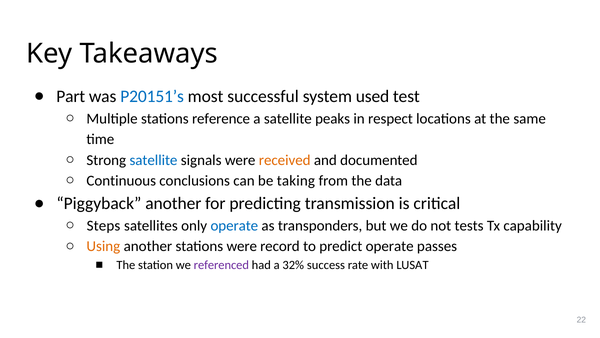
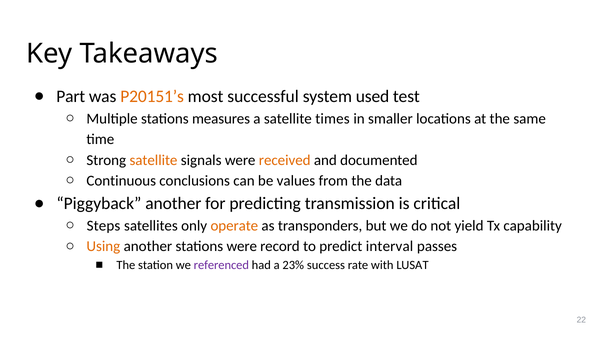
P20151’s colour: blue -> orange (152, 96)
reference: reference -> measures (221, 119)
peaks: peaks -> times (333, 119)
respect: respect -> smaller (390, 119)
satellite colour: blue -> orange (153, 160)
taking: taking -> values (296, 181)
operate colour: blue -> orange (234, 225)
tests: tests -> yield (469, 225)
predict operate: operate -> interval (390, 246)
32%: 32% -> 23% (293, 265)
